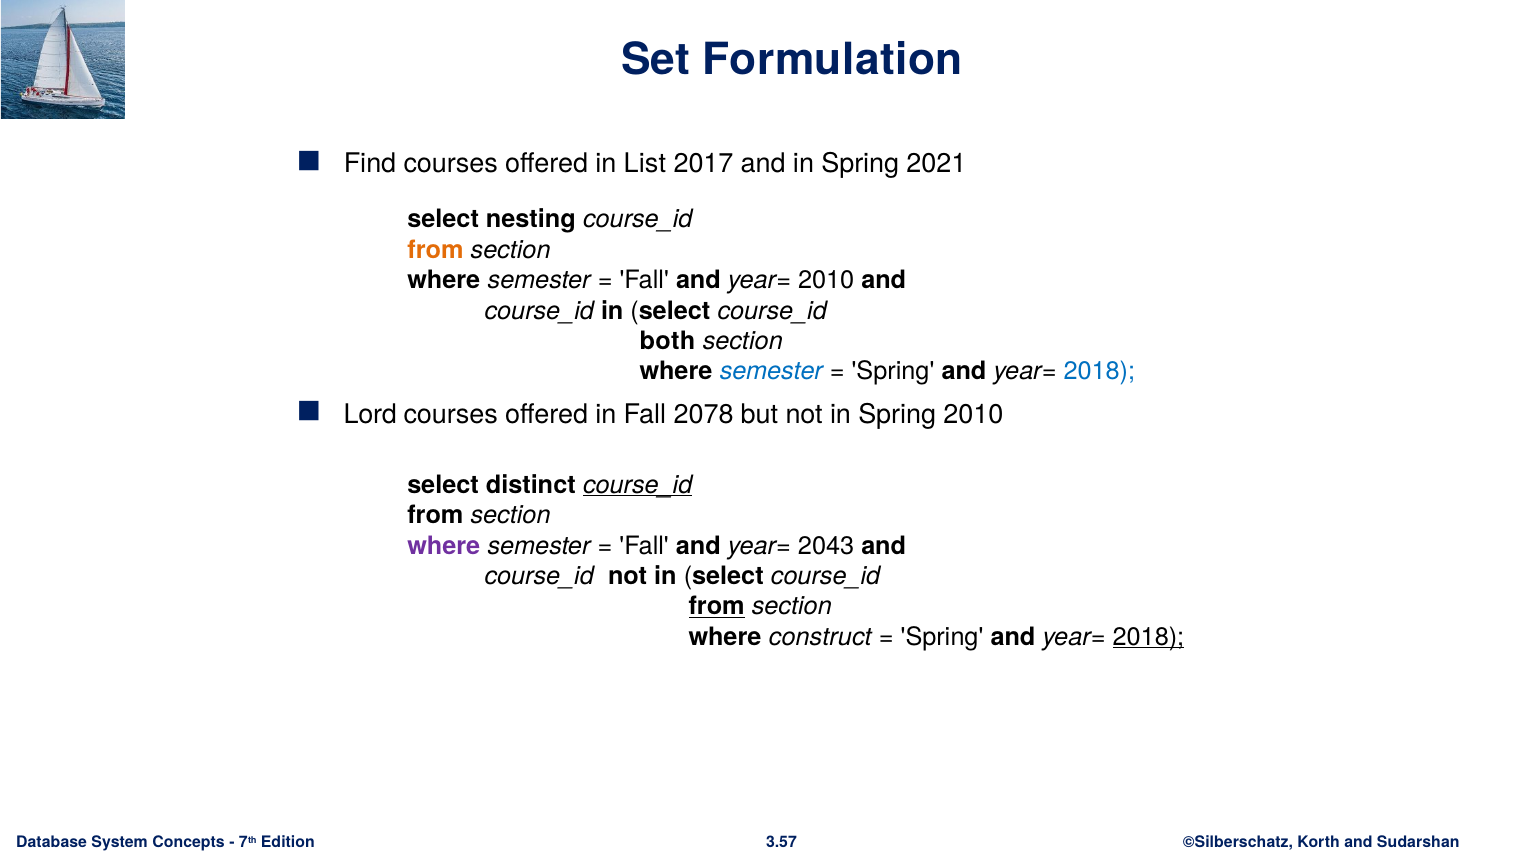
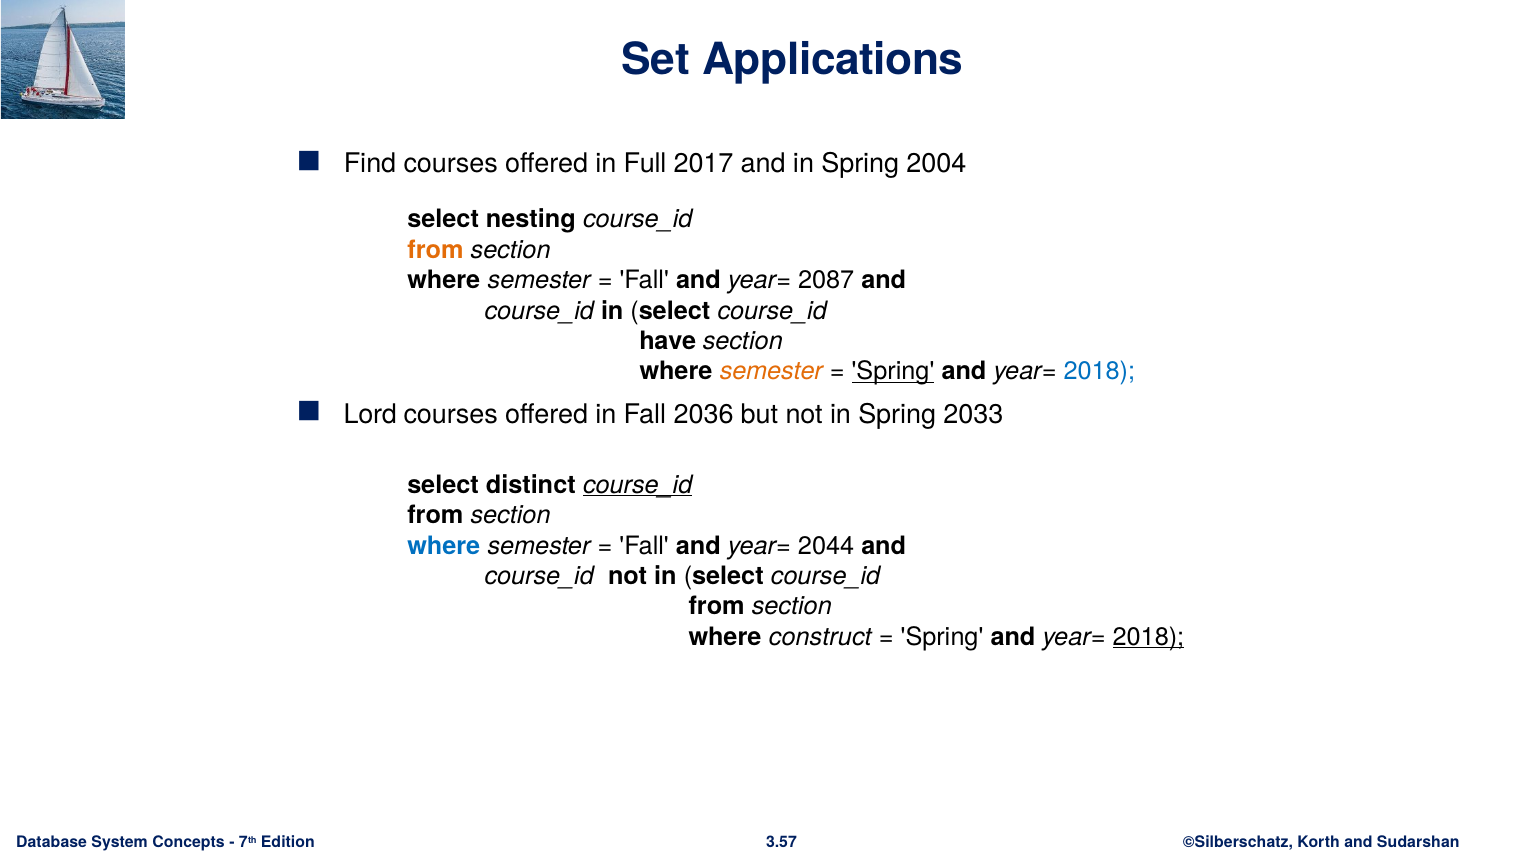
Formulation: Formulation -> Applications (833, 59)
List: List -> Full (645, 164)
2021: 2021 -> 2004 (936, 164)
year= 2010: 2010 -> 2087 (826, 280)
both: both -> have (668, 341)
semester colour: blue -> orange (771, 371)
Spring underline: none -> present (893, 371)
2078: 2078 -> 2036 (704, 414)
Spring 2010: 2010 -> 2033 (973, 414)
where colour: purple -> blue (444, 545)
2043: 2043 -> 2044 (826, 545)
from underline: present -> none (717, 606)
